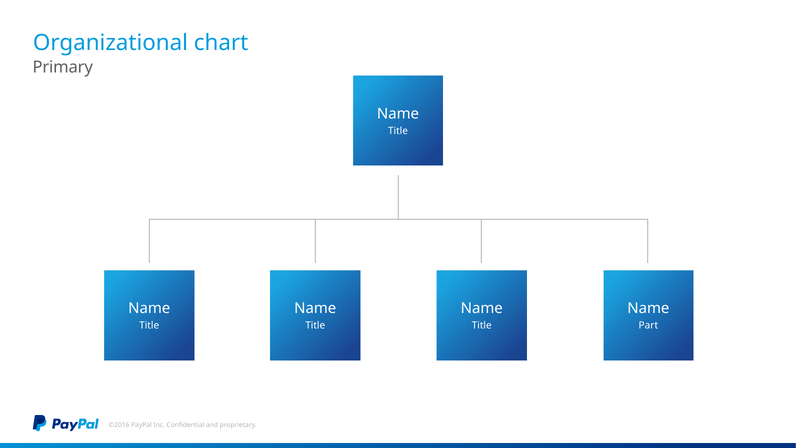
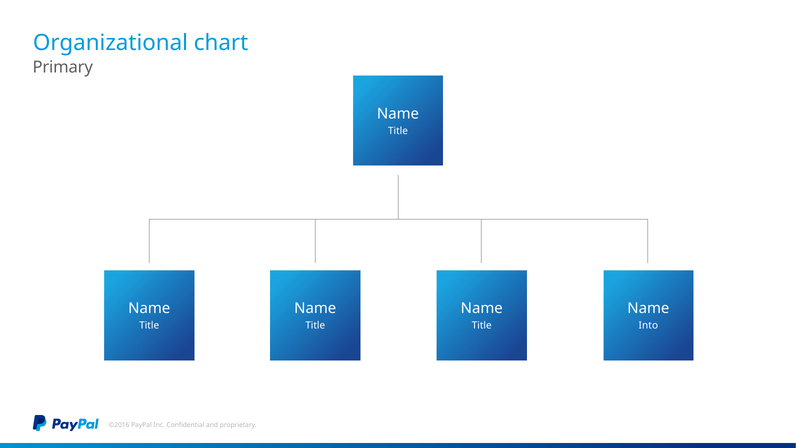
Part: Part -> Into (648, 326)
